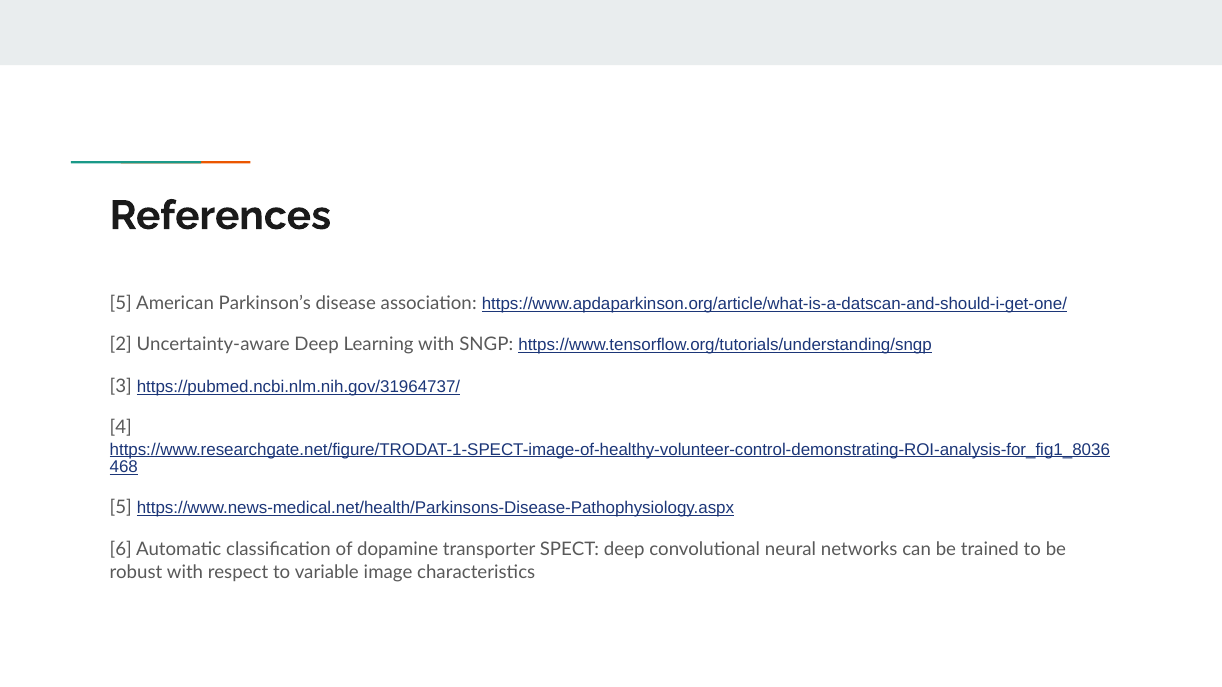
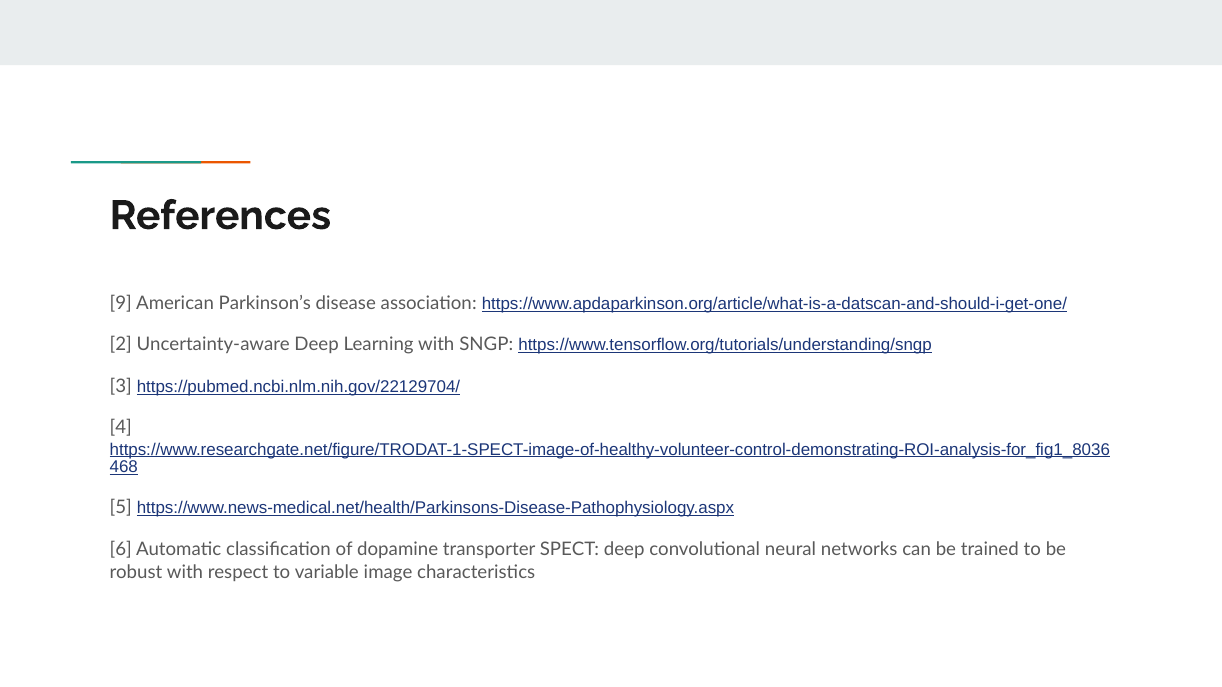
5: 5 -> 9 (121, 303)
https://pubmed.ncbi.nlm.nih.gov/31964737/: https://pubmed.ncbi.nlm.nih.gov/31964737/ -> https://pubmed.ncbi.nlm.nih.gov/22129704/ (298, 387)
